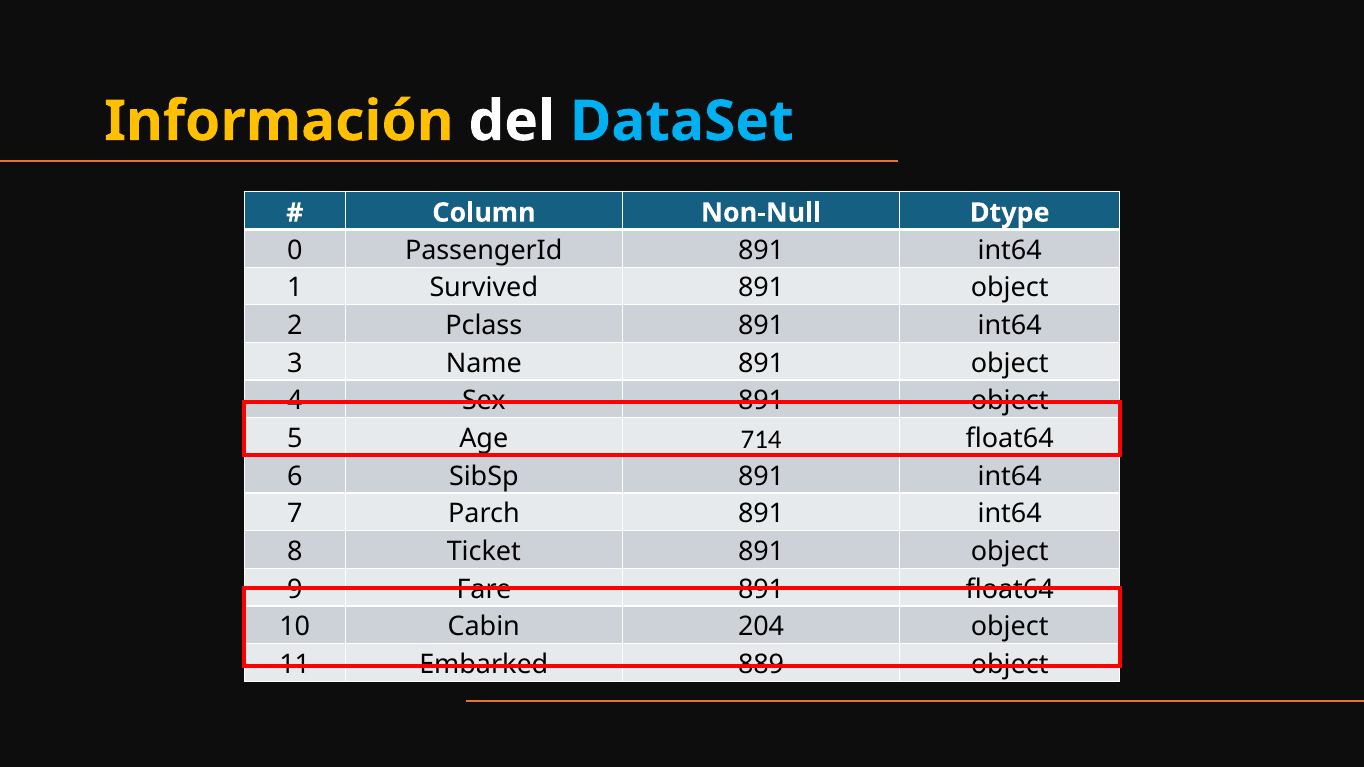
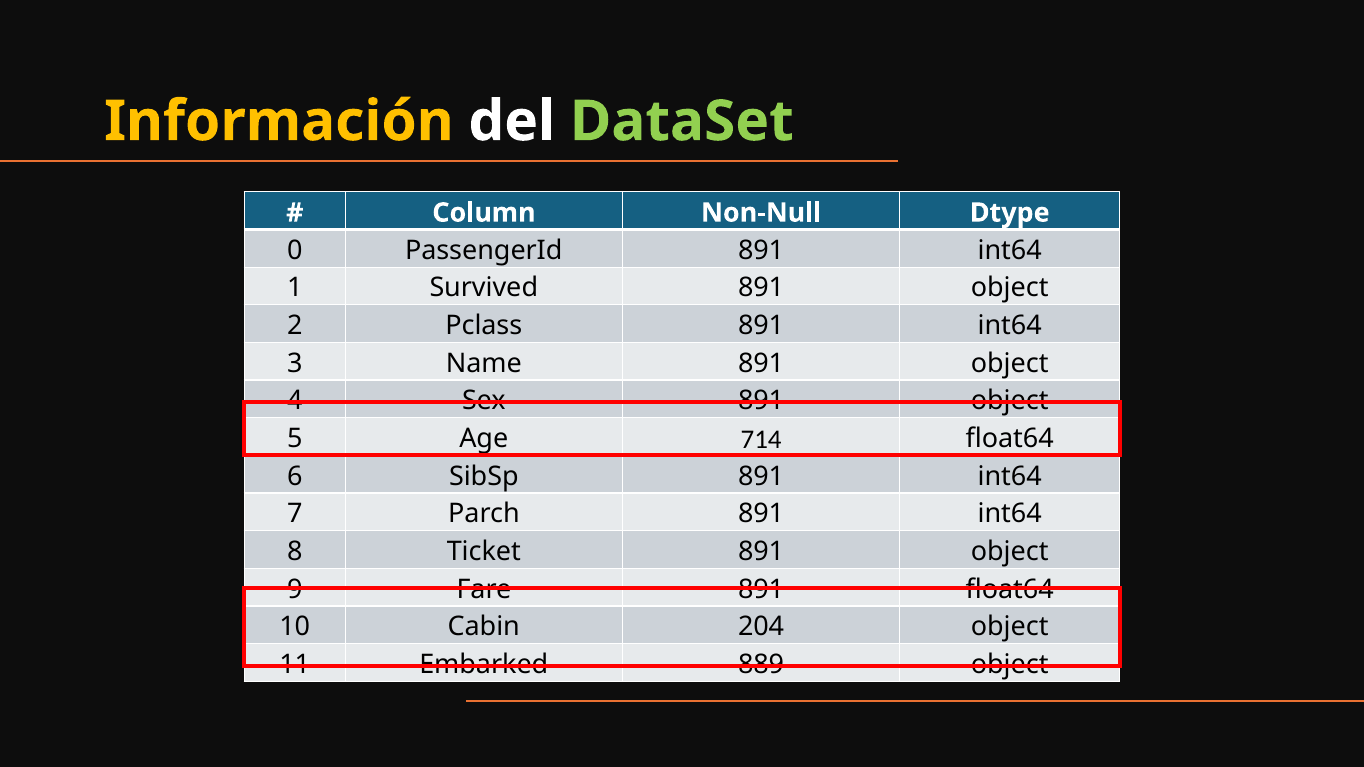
DataSet colour: light blue -> light green (682, 122)
